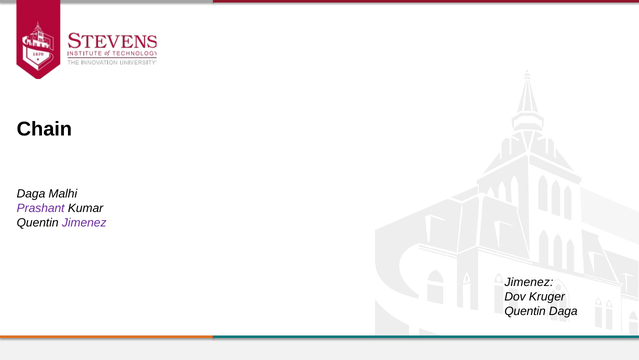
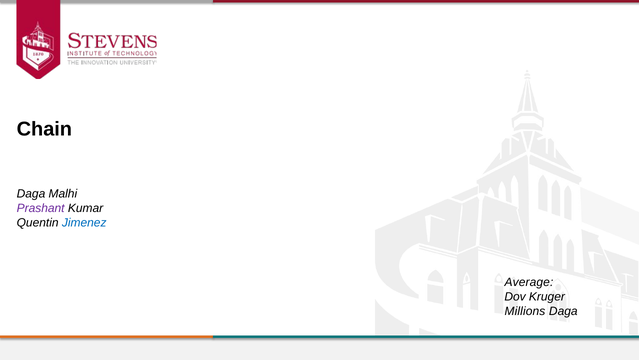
Jimenez colour: purple -> blue (84, 222)
Jimenez: Jimenez -> Average (529, 282)
Quentin: Quentin -> Millions (525, 311)
